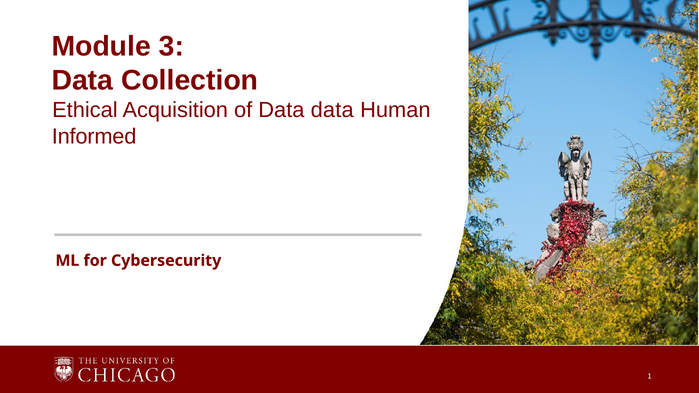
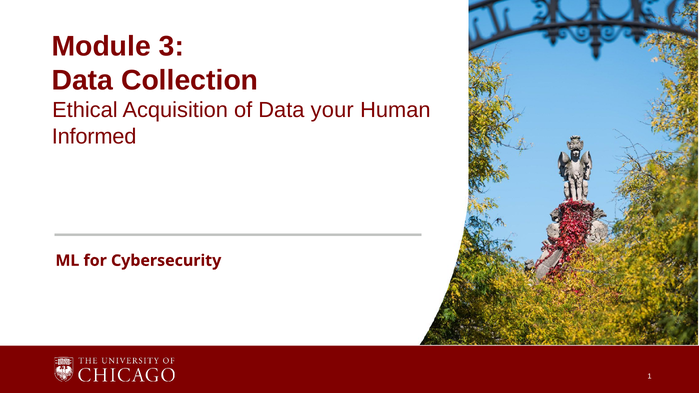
Data data: data -> your (332, 110)
